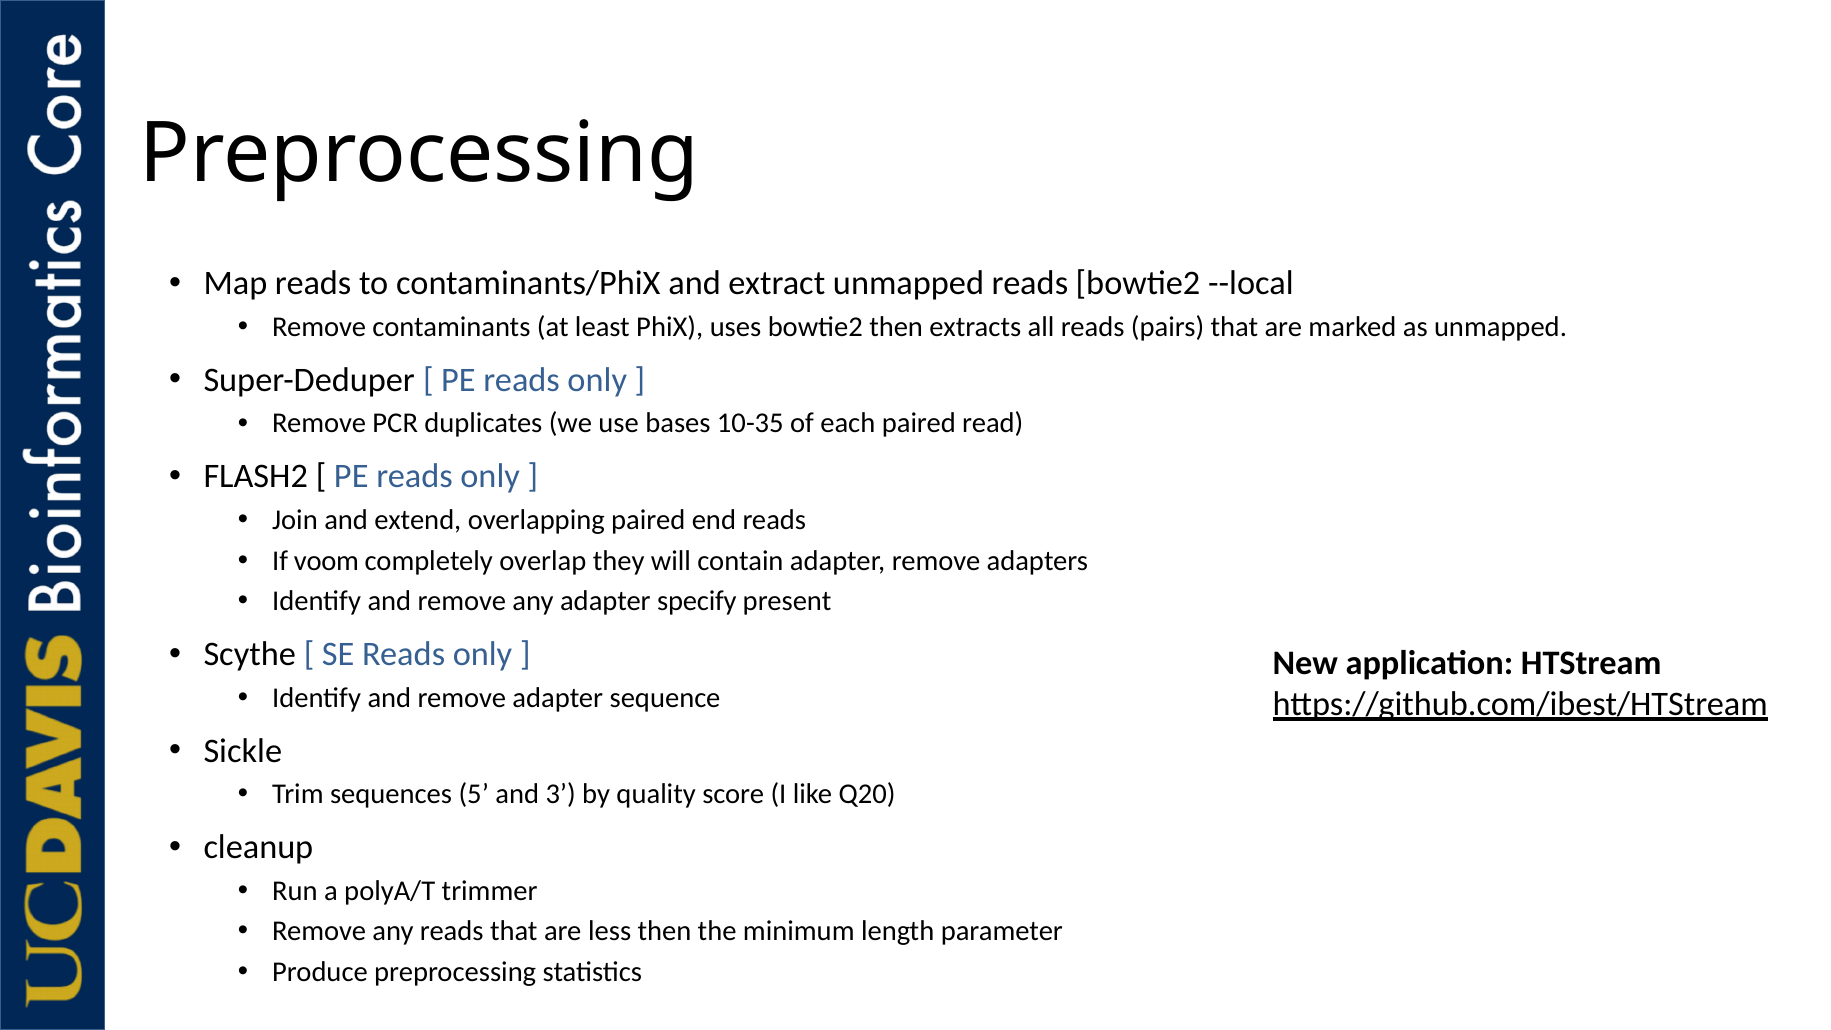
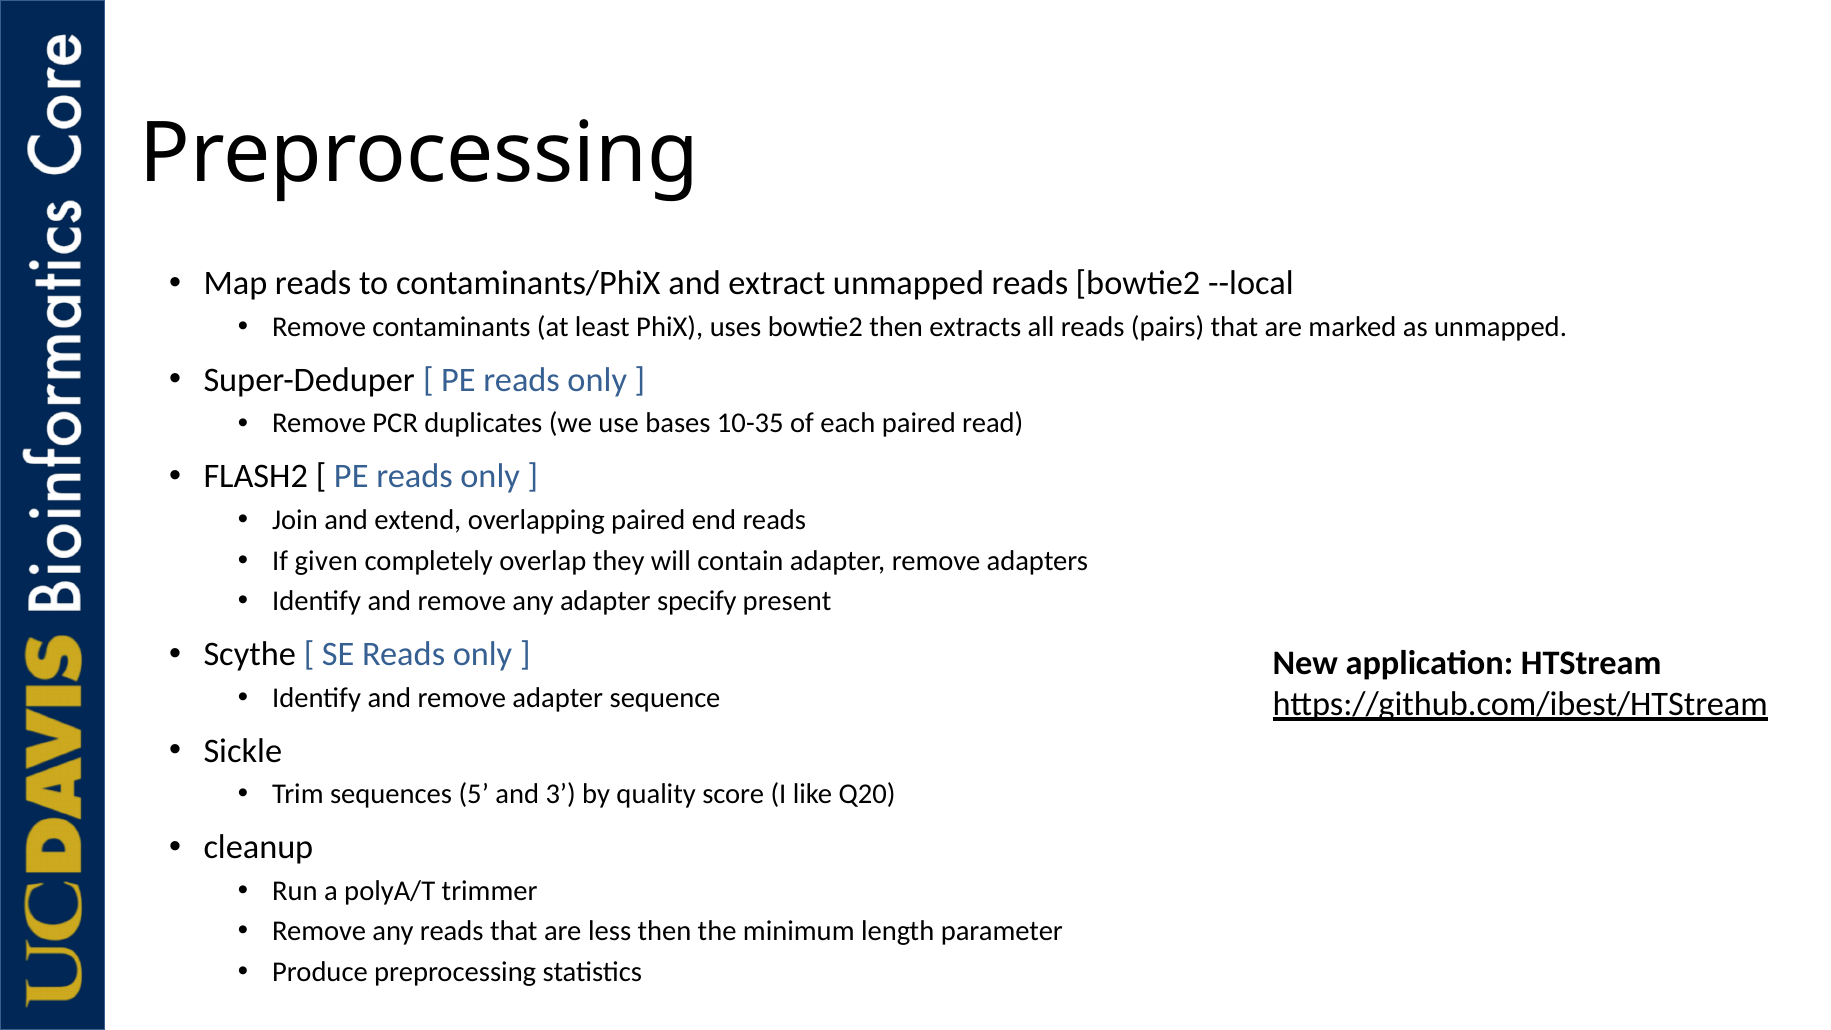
voom: voom -> given (326, 561)
